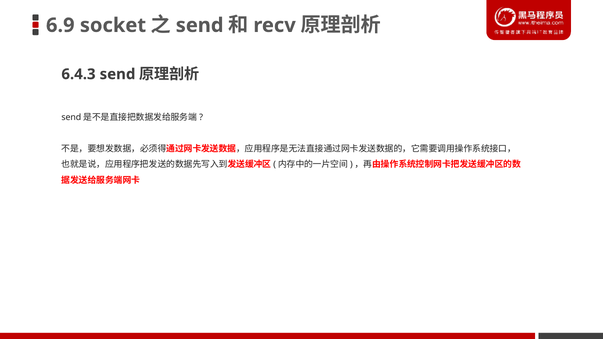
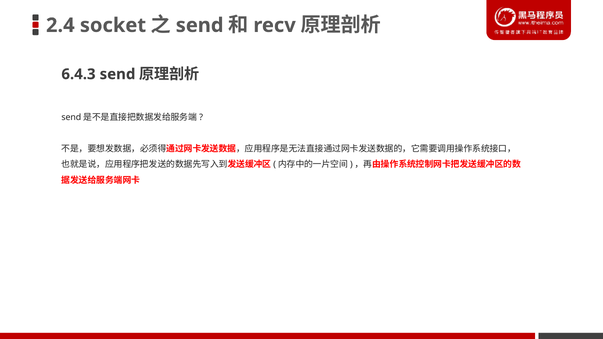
6.9: 6.9 -> 2.4 (60, 25)
